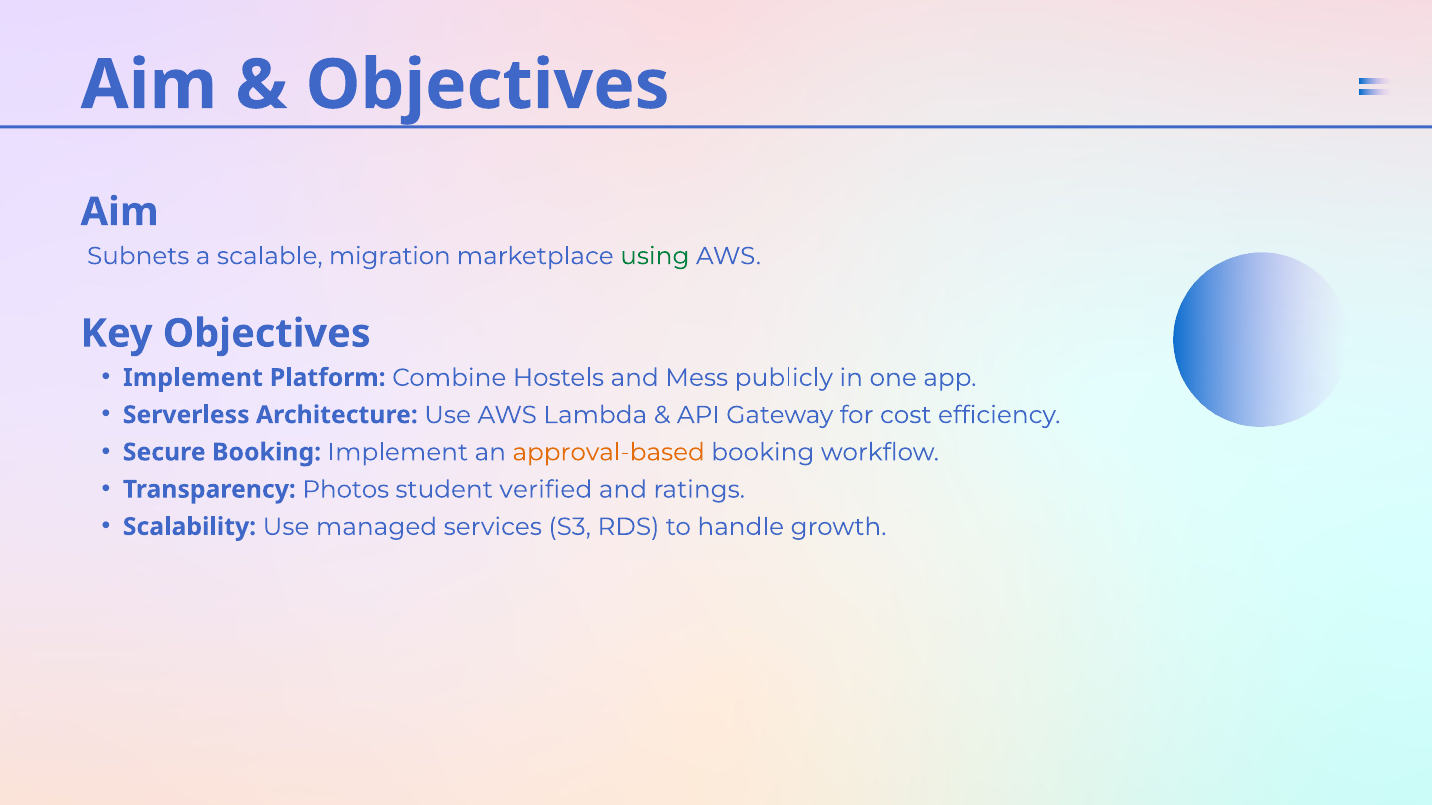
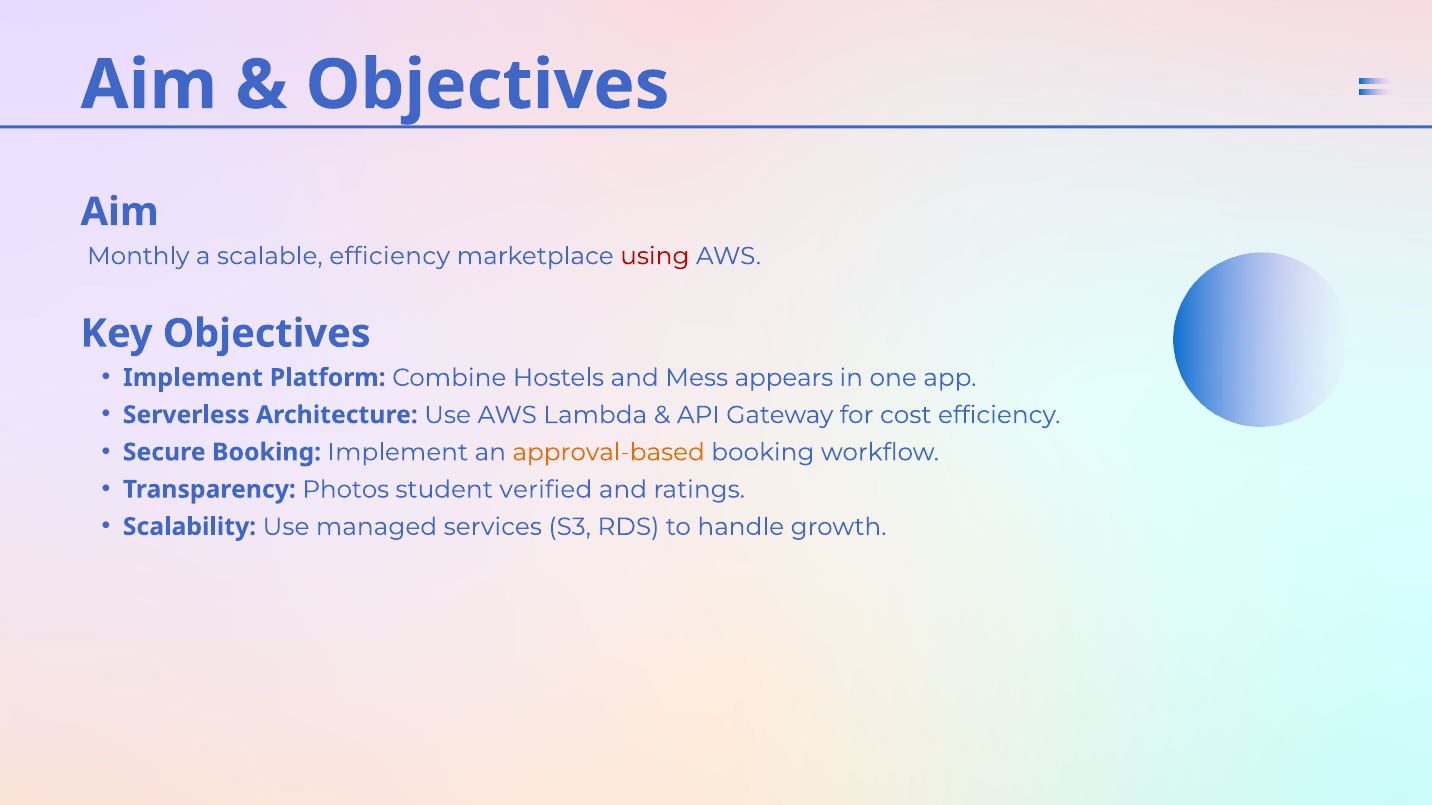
Subnets: Subnets -> Monthly (138, 256)
scalable migration: migration -> efficiency (390, 256)
using colour: green -> red (655, 256)
publicly: publicly -> appears (784, 378)
